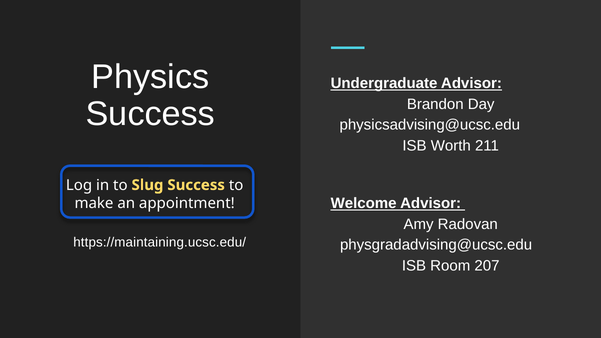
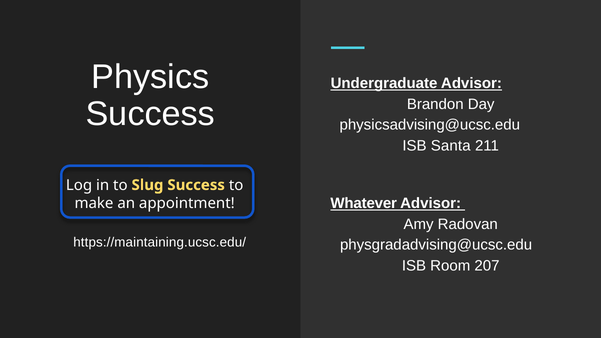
Worth: Worth -> Santa (451, 146)
Welcome: Welcome -> Whatever (364, 203)
